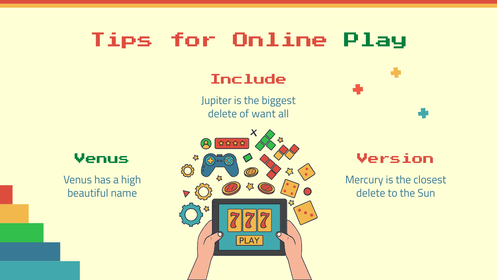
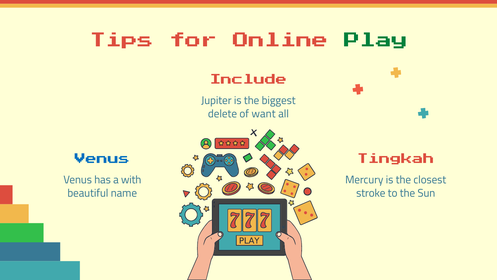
Venus colour: green -> blue (102, 161)
Version: Version -> Tingkah (396, 161)
high: high -> with (131, 180)
delete: delete -> stroke (371, 193)
